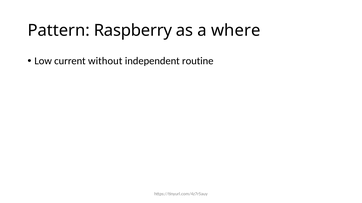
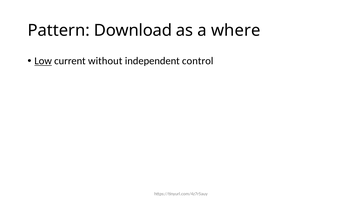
Raspberry: Raspberry -> Download (133, 30)
Low underline: none -> present (43, 61)
routine: routine -> control (198, 61)
